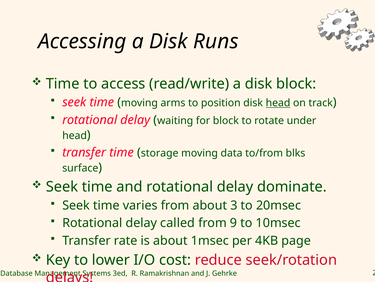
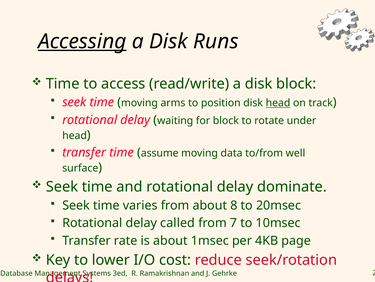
Accessing underline: none -> present (82, 41)
storage: storage -> assume (160, 153)
blks: blks -> well (295, 153)
3: 3 -> 8 (234, 205)
9: 9 -> 7 (234, 222)
